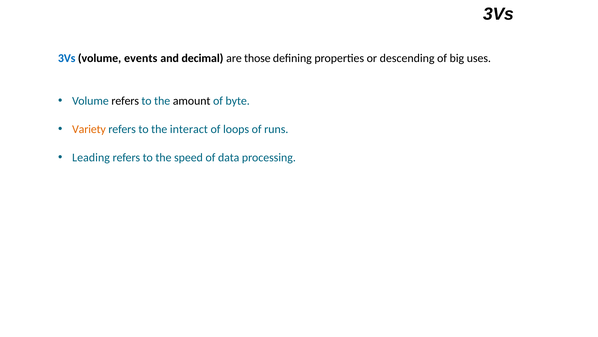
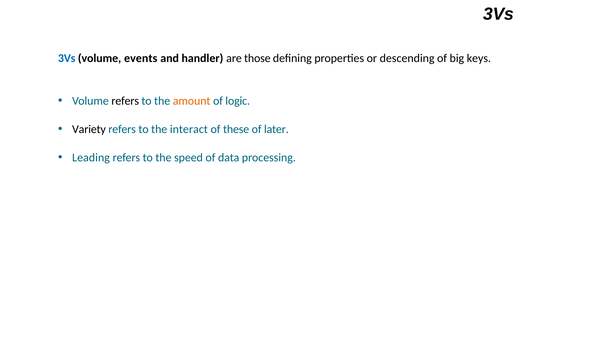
decimal: decimal -> handler (202, 58)
uses: uses -> keys (479, 58)
amount colour: black -> orange (192, 101)
byte: byte -> logic (238, 101)
Variety colour: orange -> black (89, 129)
loops: loops -> these (236, 129)
runs: runs -> later (276, 129)
